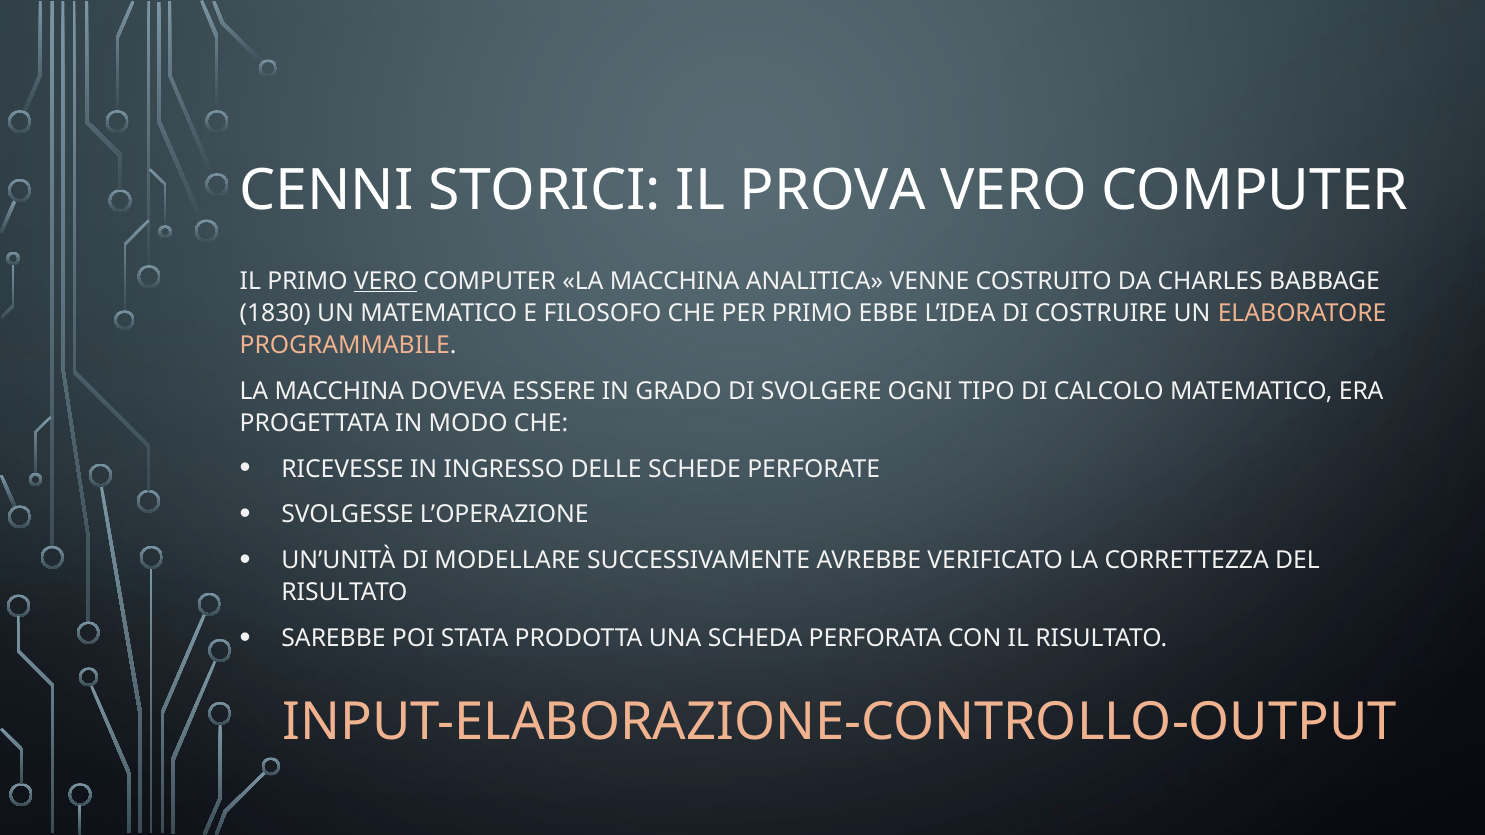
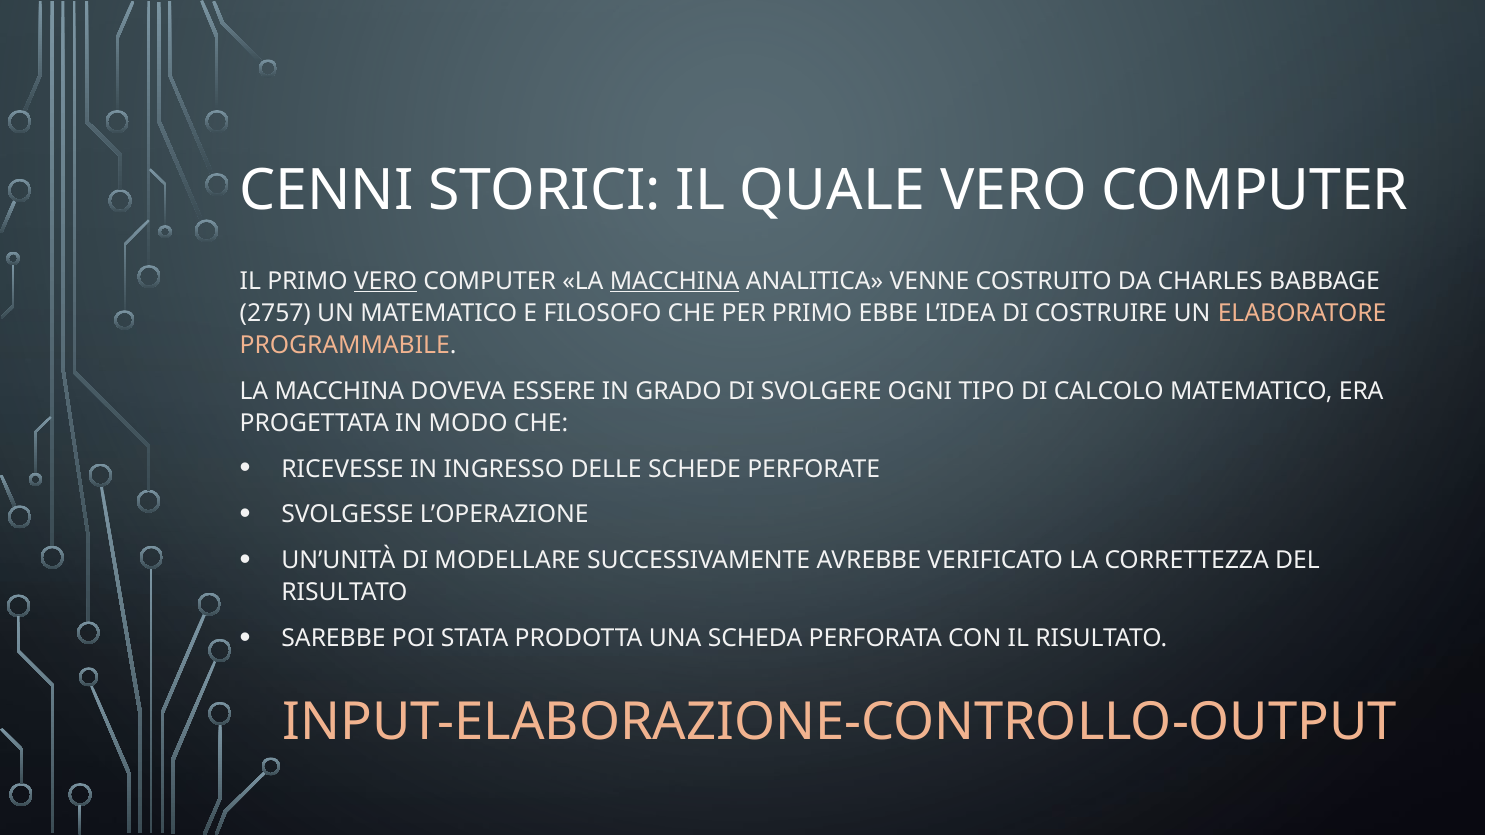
PROVA: PROVA -> QUALE (833, 191)
MACCHINA underline: none -> present (675, 281)
1830: 1830 -> 2757 (275, 313)
